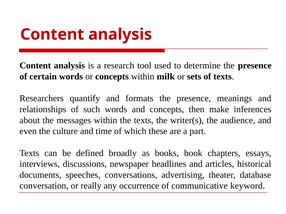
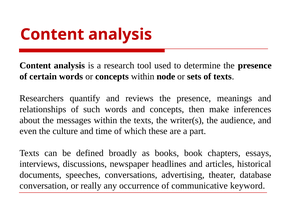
milk: milk -> node (166, 77)
formats: formats -> reviews (139, 99)
